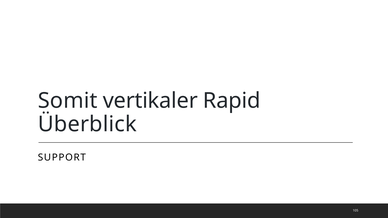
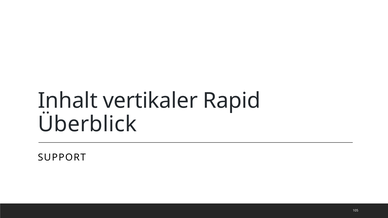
Somit: Somit -> Inhalt (68, 101)
